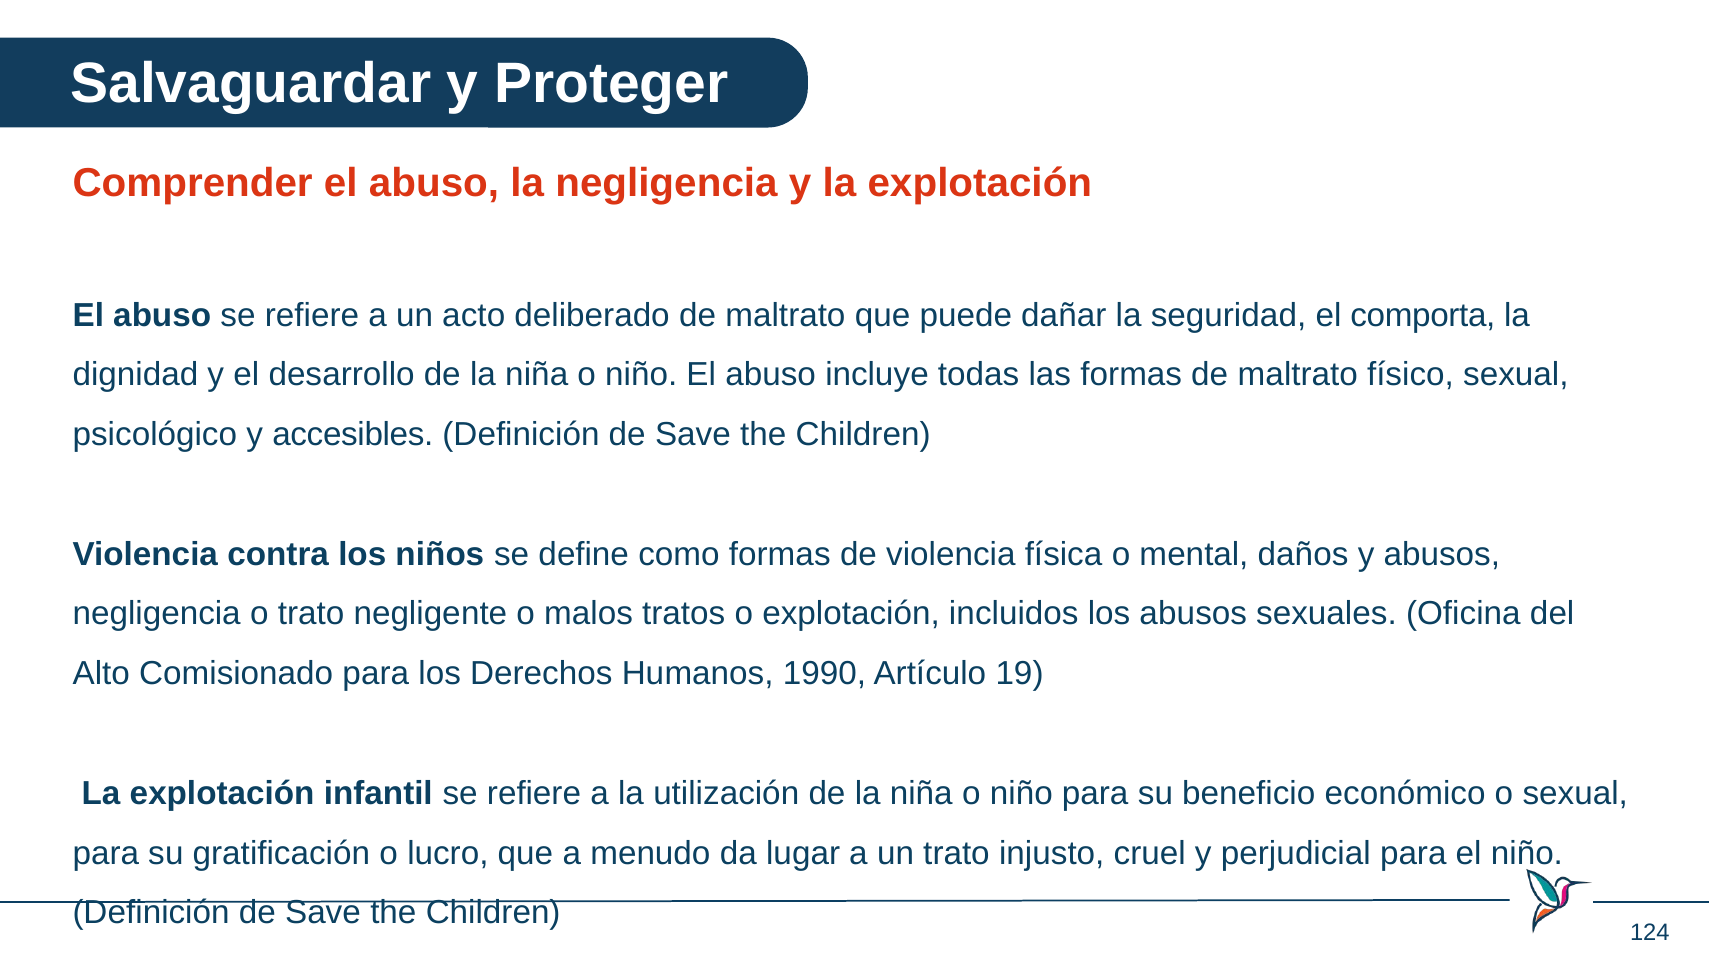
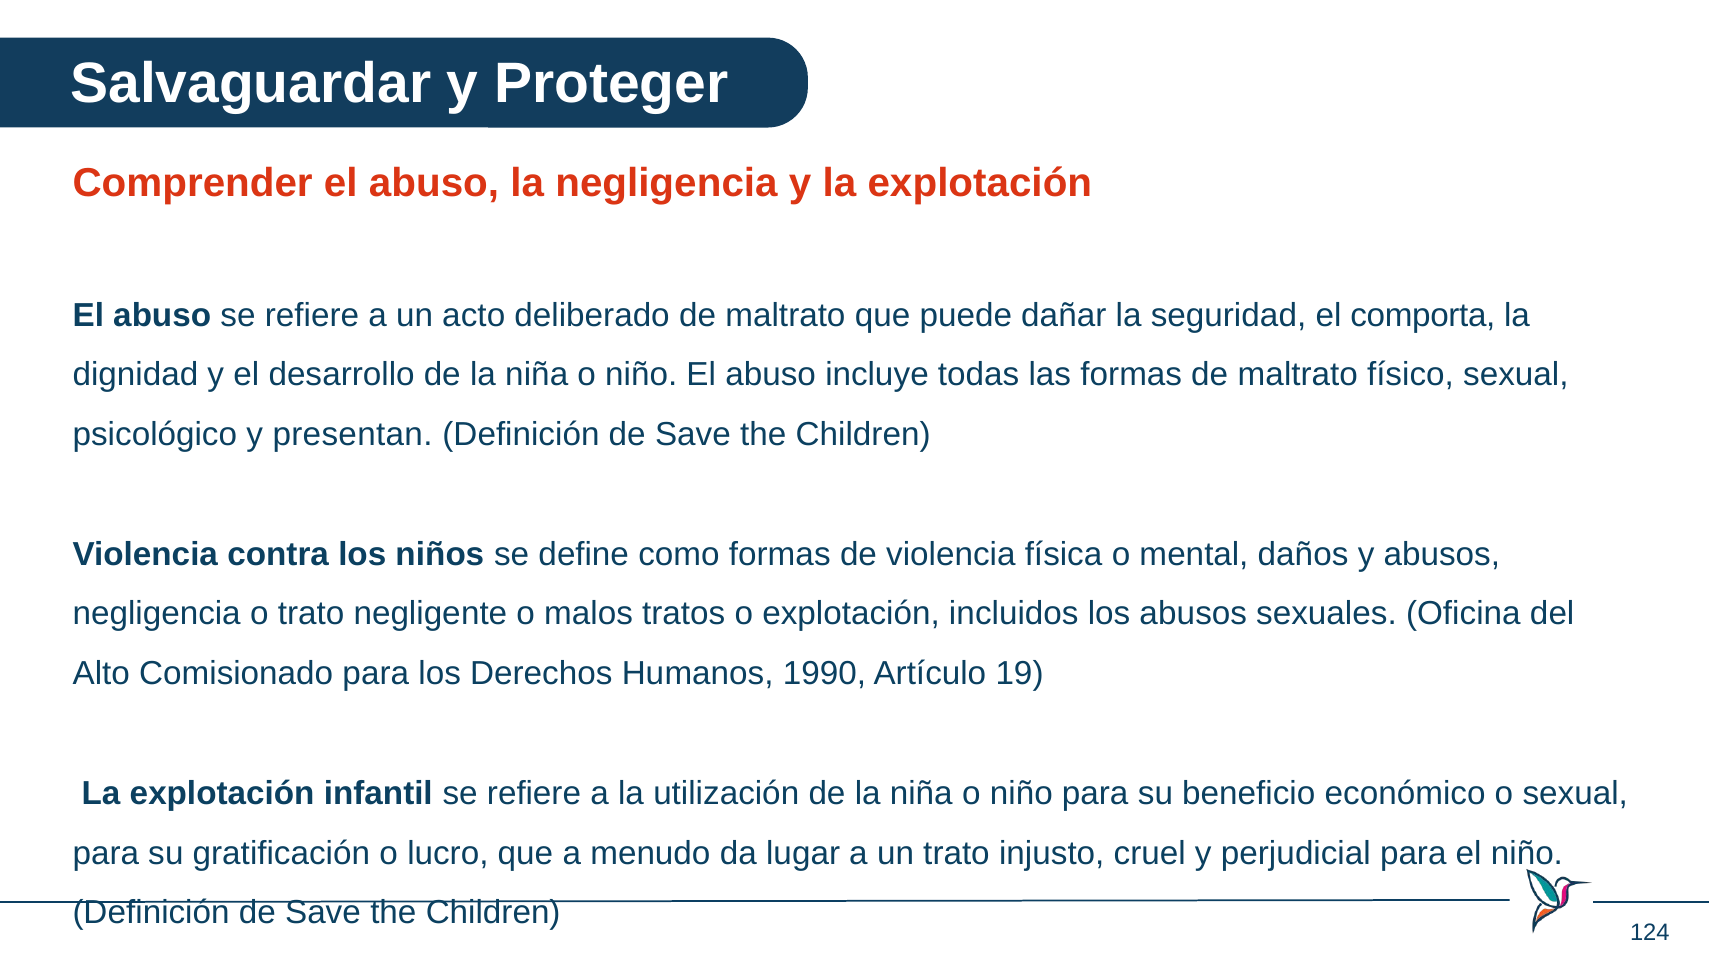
accesibles: accesibles -> presentan (352, 435)
